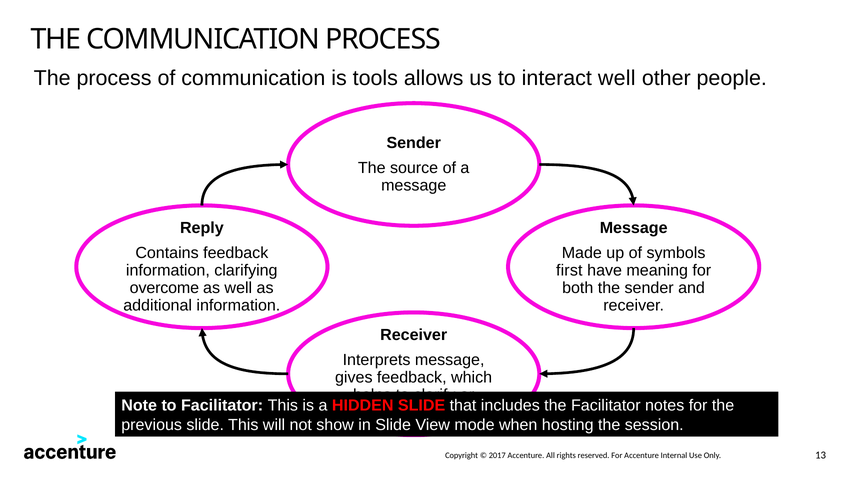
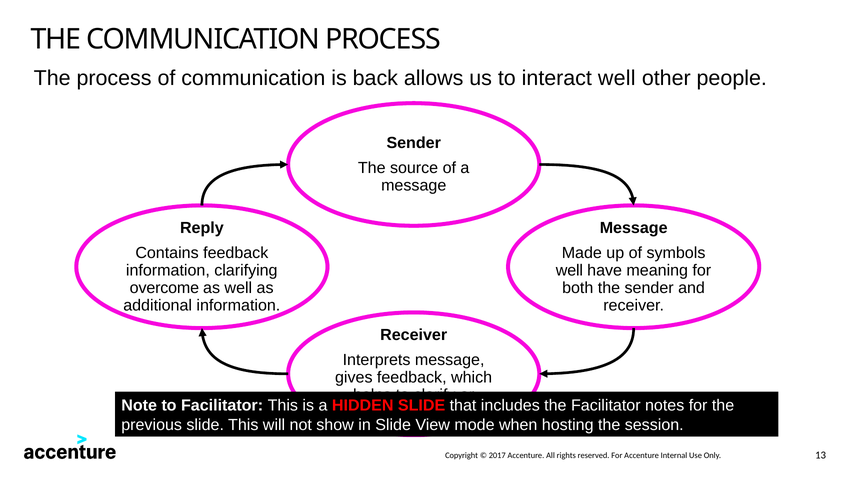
tools: tools -> back (375, 78)
first: first -> well (569, 271)
